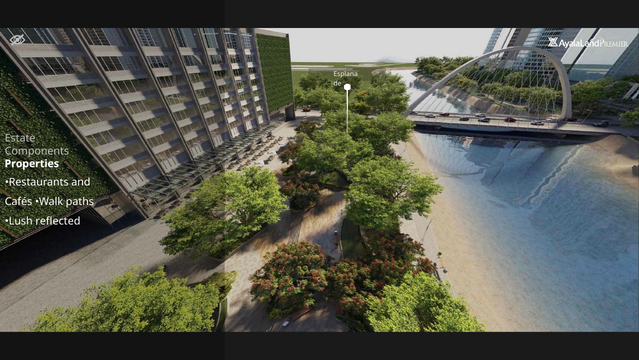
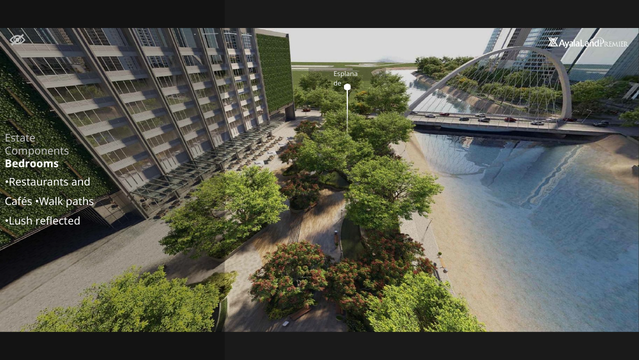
Properties: Properties -> Bedrooms (32, 163)
